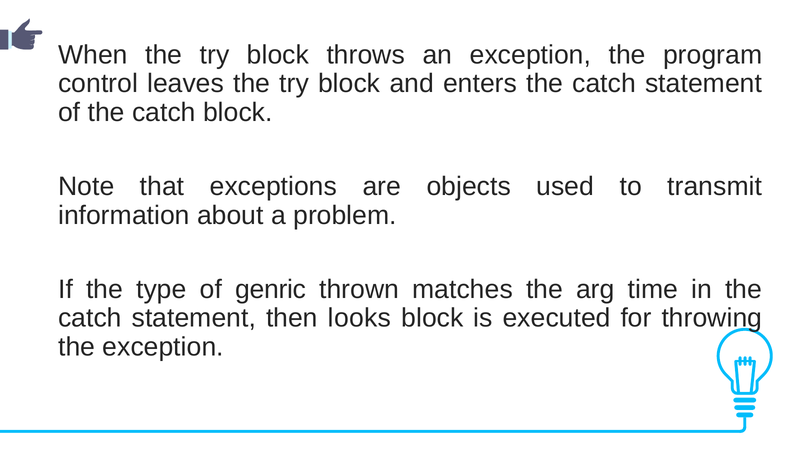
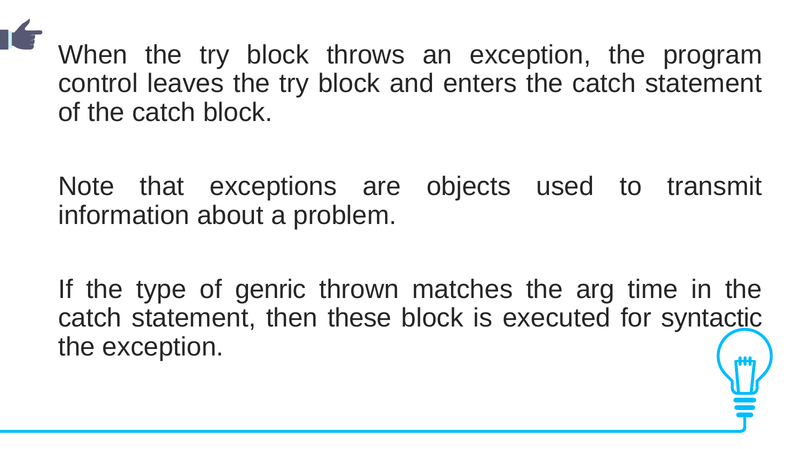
looks: looks -> these (360, 318)
throwing: throwing -> syntactic (712, 318)
